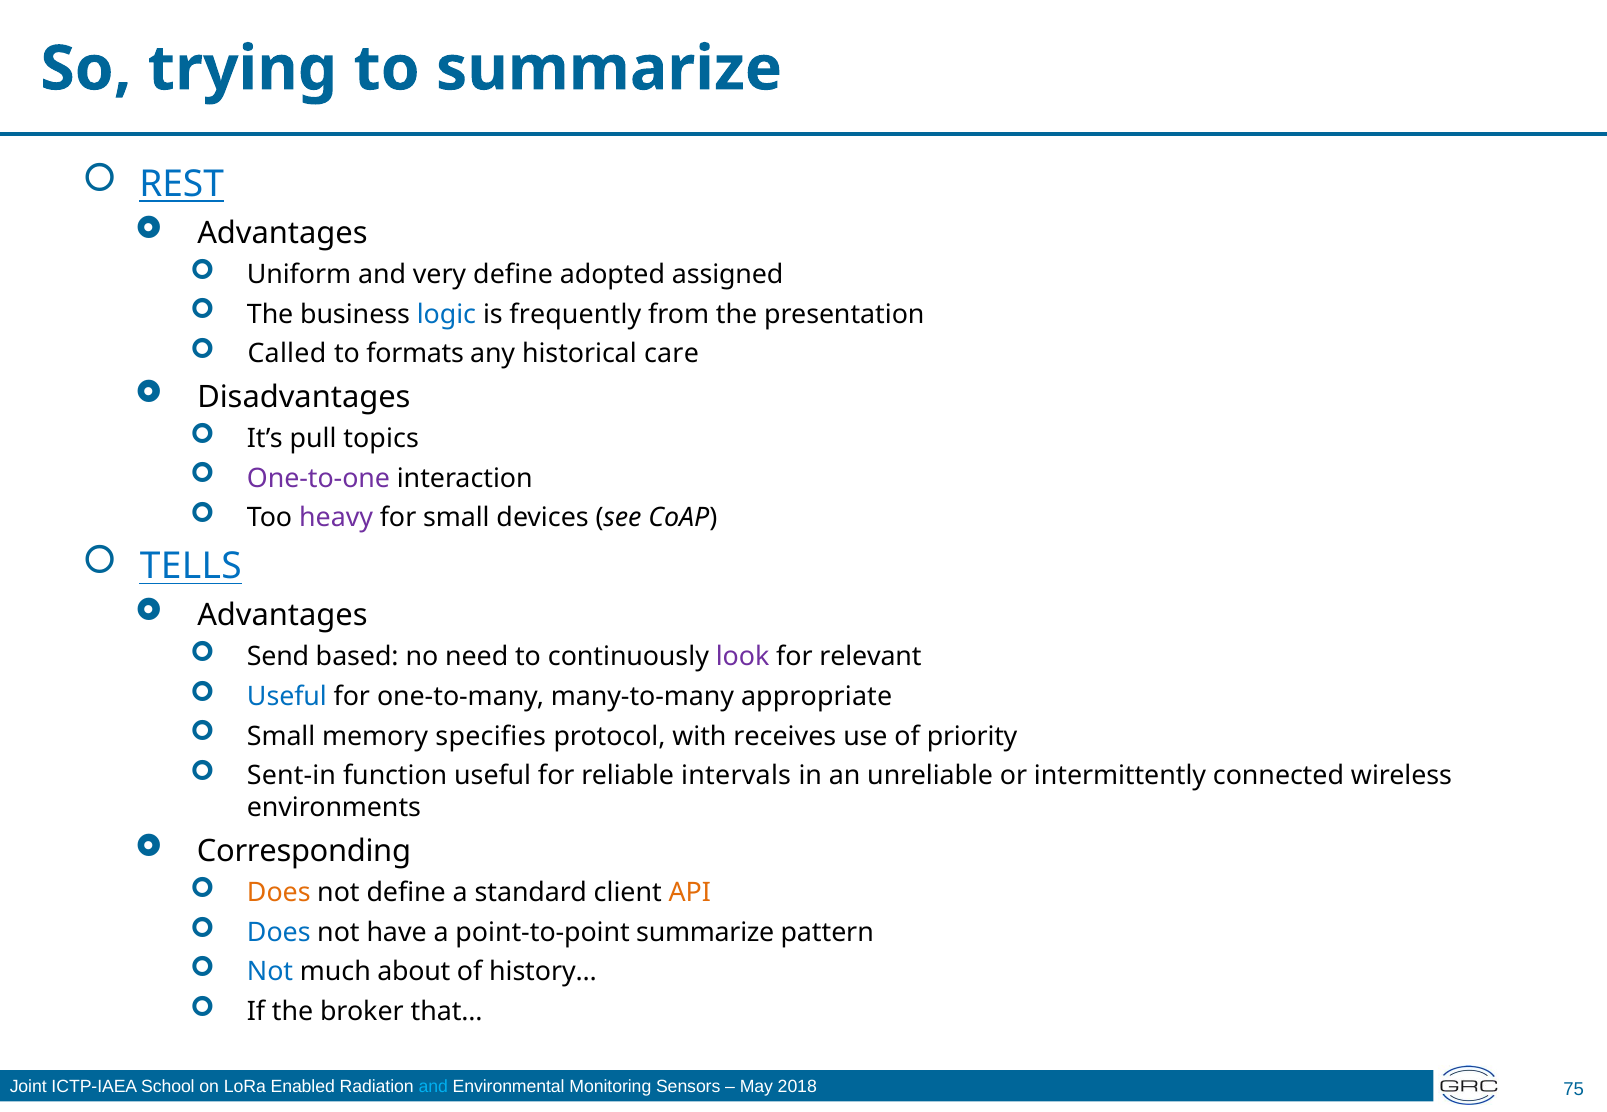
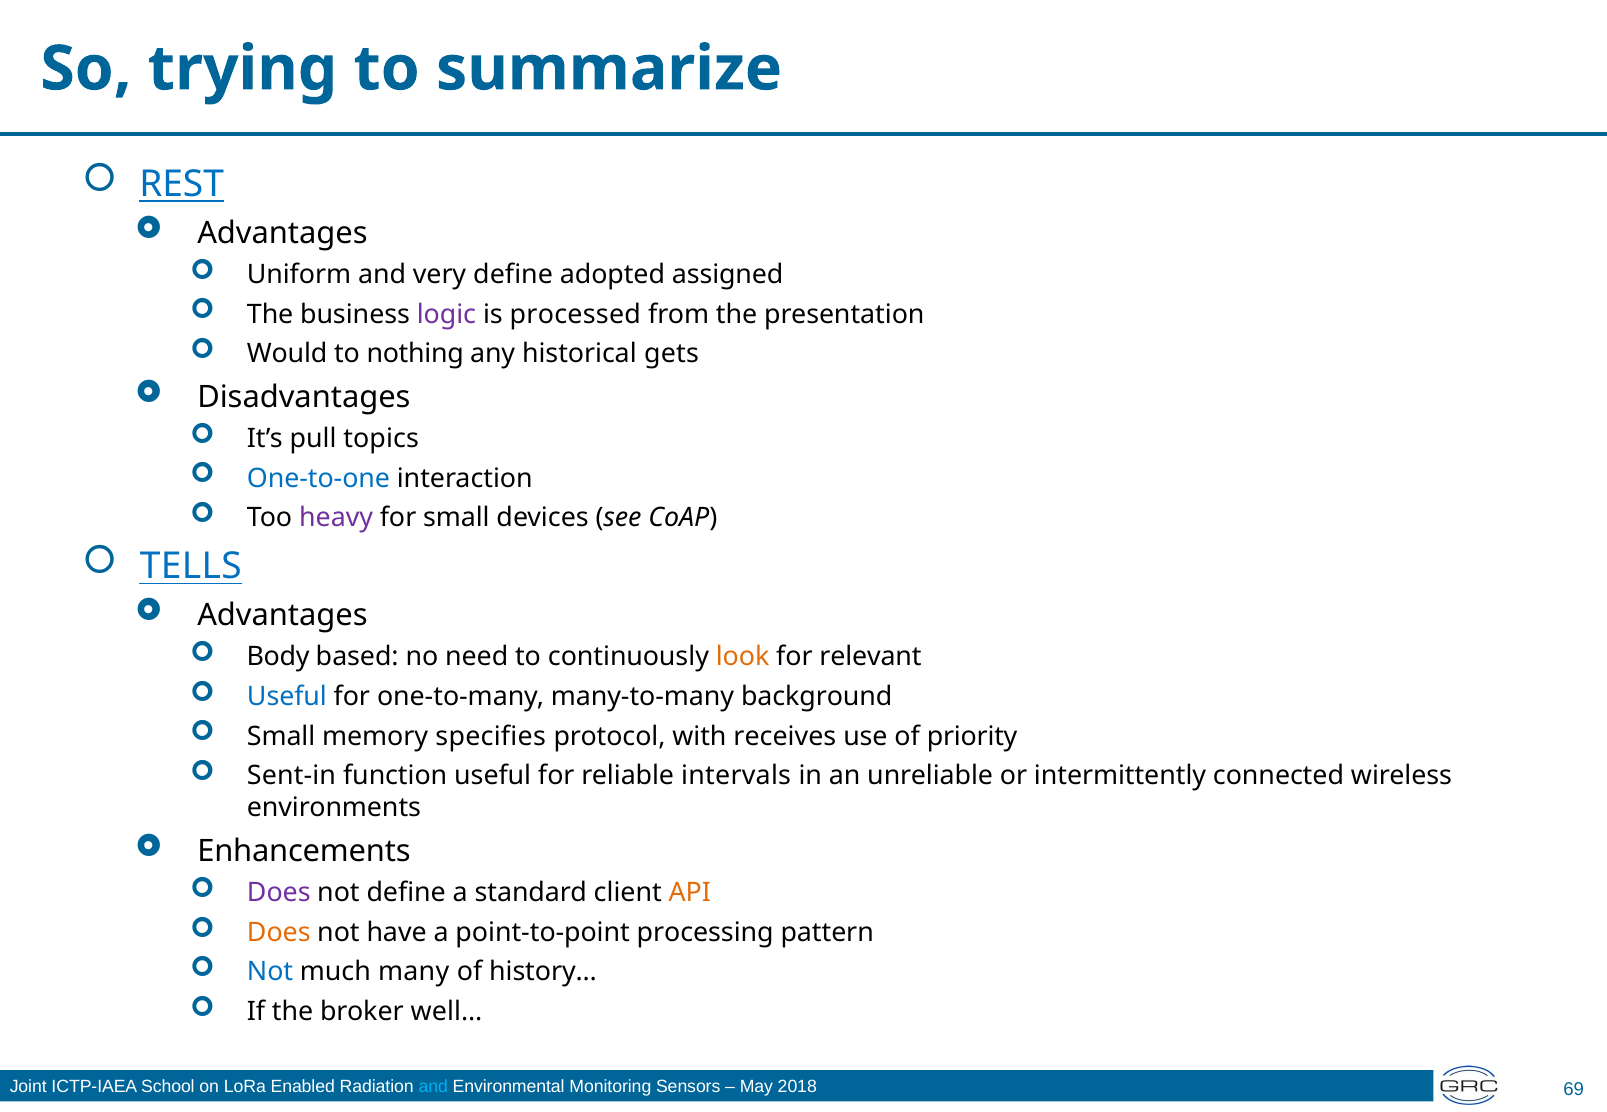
logic colour: blue -> purple (446, 314)
frequently: frequently -> processed (575, 314)
Called: Called -> Would (287, 354)
formats: formats -> nothing (415, 354)
care: care -> gets (671, 354)
One-to-one colour: purple -> blue (318, 479)
Send: Send -> Body (278, 657)
look colour: purple -> orange (743, 657)
appropriate: appropriate -> background (817, 697)
Corresponding: Corresponding -> Enhancements (304, 852)
Does colour: orange -> purple (279, 893)
Does colour: blue -> orange (279, 933)
point-to-point summarize: summarize -> processing (705, 933)
about: about -> many (414, 972)
that…: that… -> well… (447, 1012)
75: 75 -> 69 (1574, 1089)
